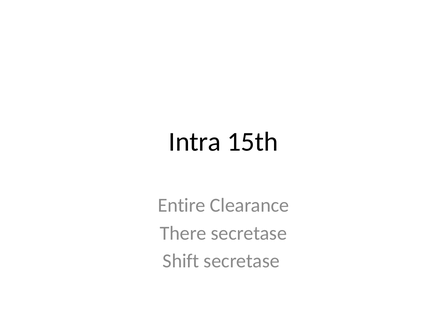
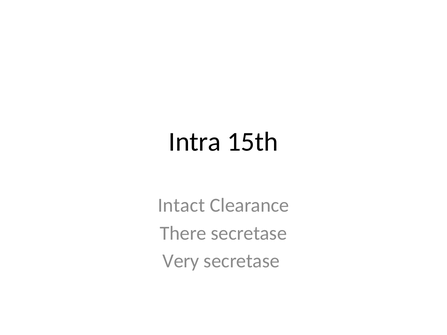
Entire: Entire -> Intact (181, 206)
Shift: Shift -> Very (181, 261)
